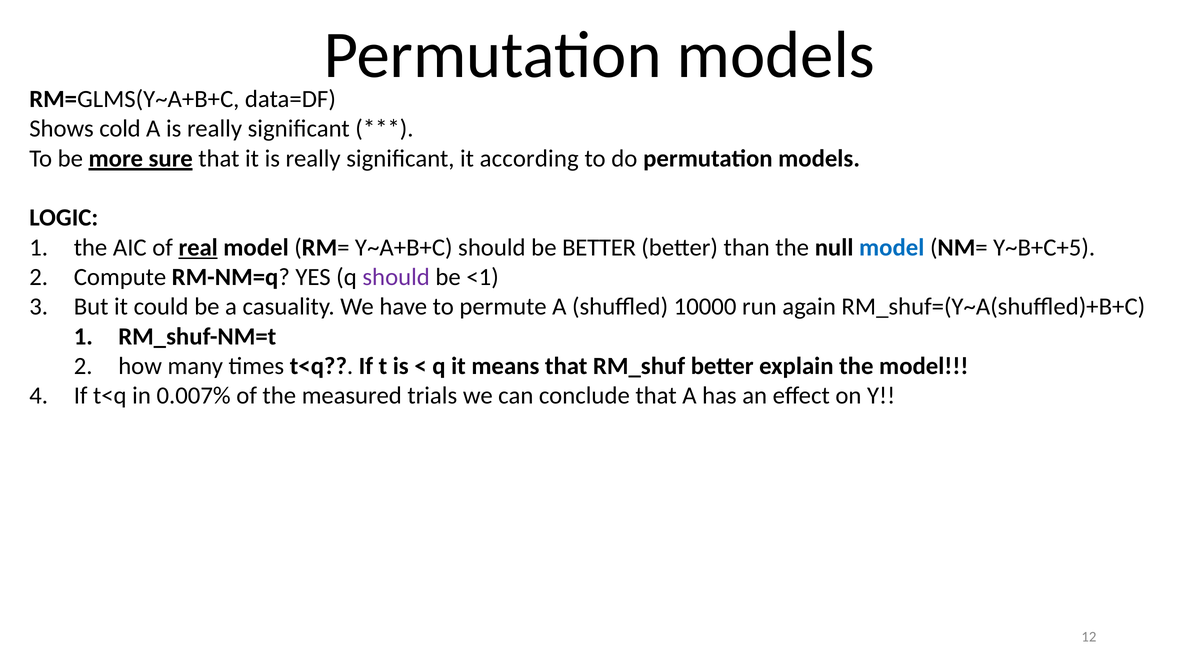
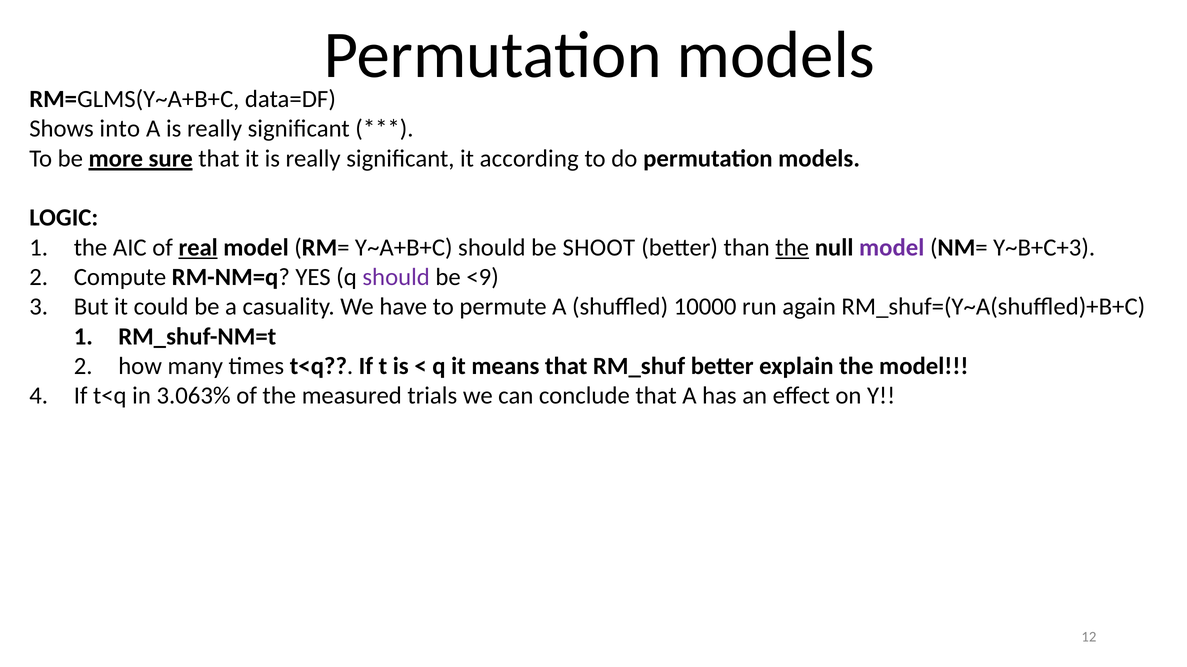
cold: cold -> into (120, 129)
be BETTER: BETTER -> SHOOT (599, 248)
the underline: none -> present (792, 248)
model colour: blue -> purple (892, 248)
Y~B+C+5: Y~B+C+5 -> Y~B+C+3 (1044, 248)
<1: <1 -> <9 (483, 277)
0.007%: 0.007% -> 3.063% (194, 396)
